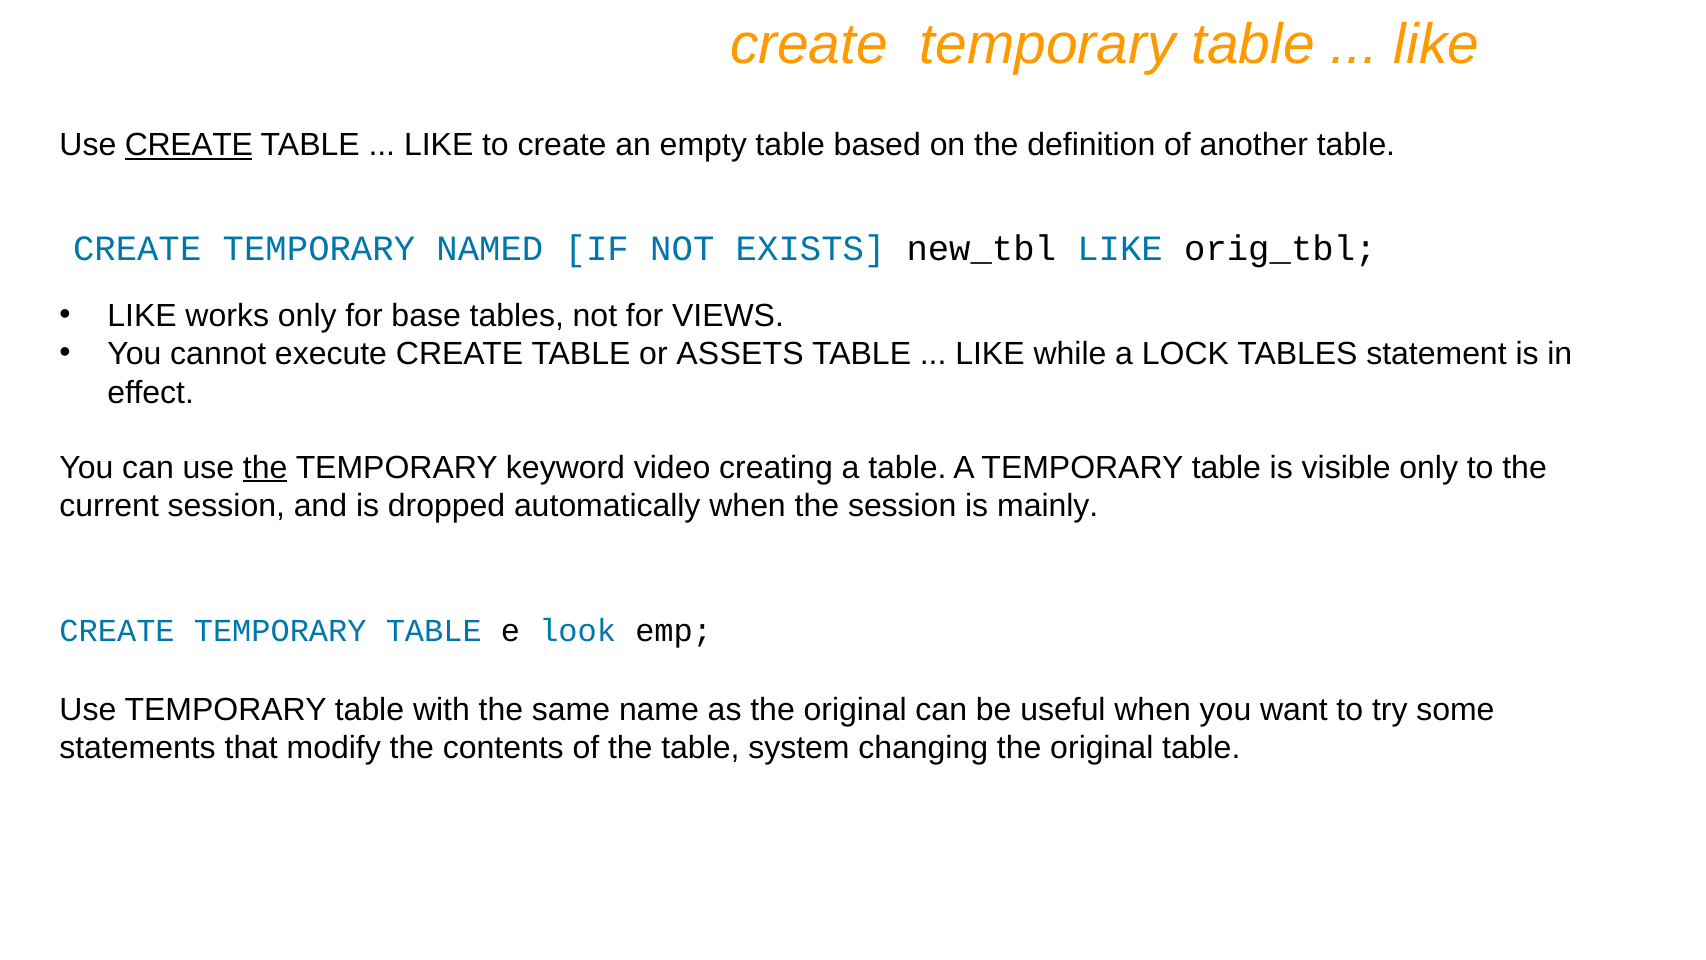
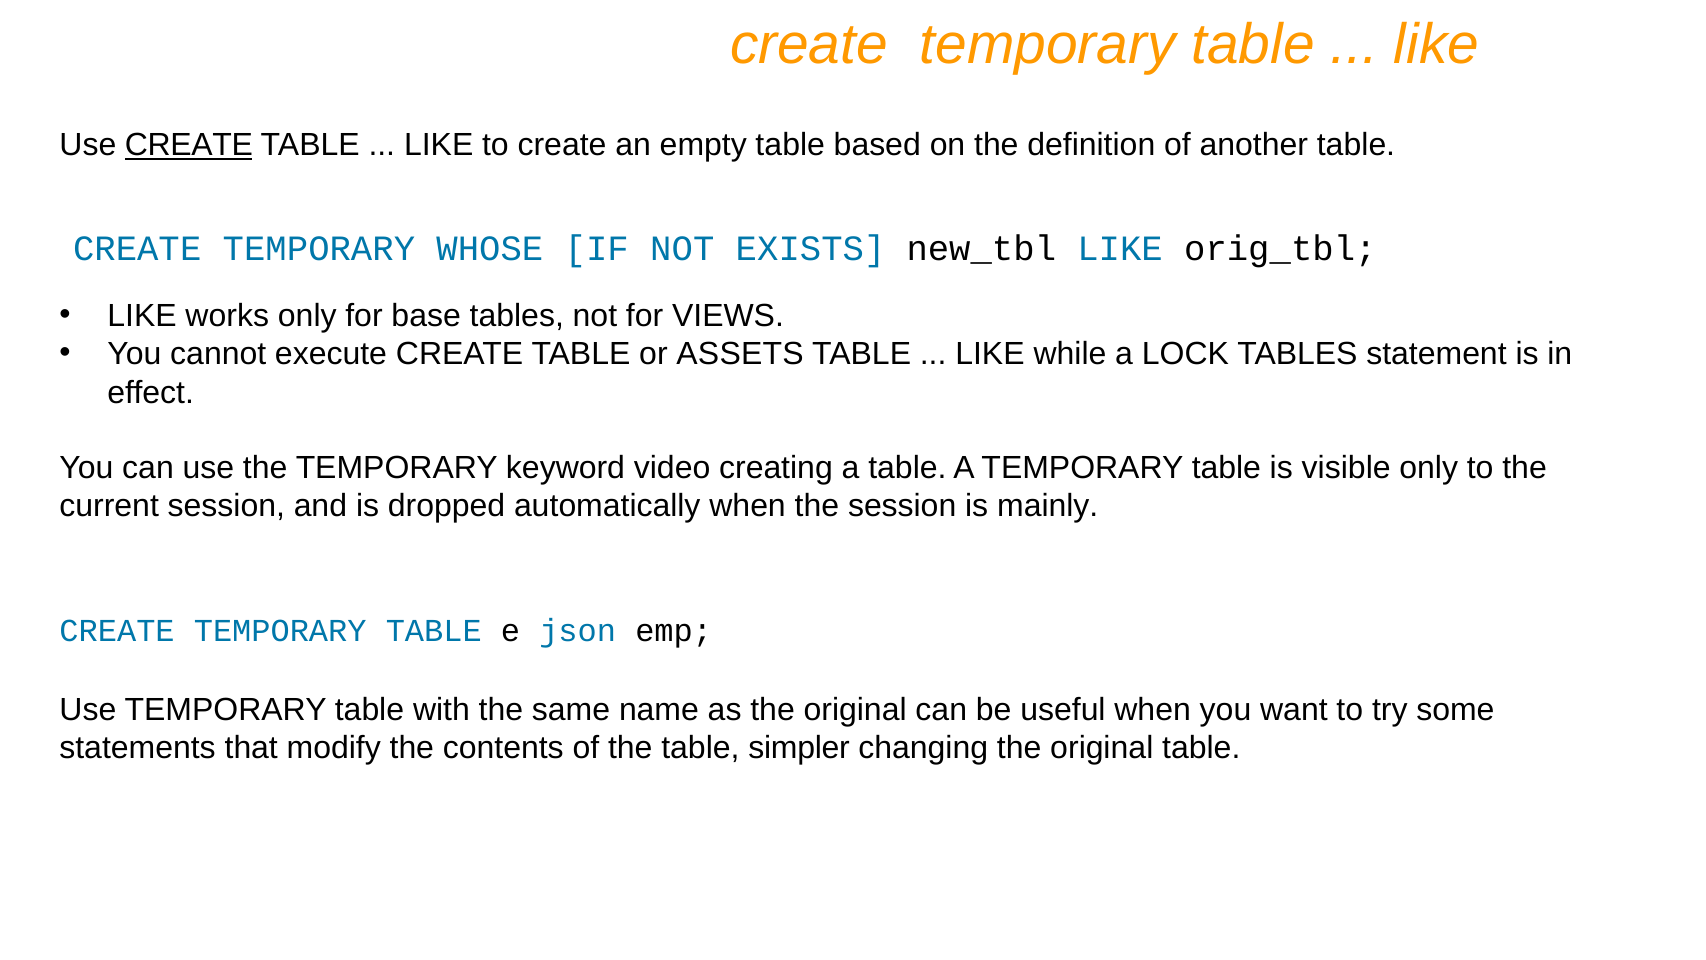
NAMED: NAMED -> WHOSE (490, 249)
the underline: present -> none (265, 467)
look: look -> json (578, 631)
system: system -> simpler (799, 748)
